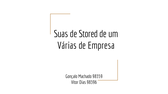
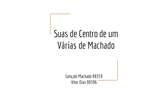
Stored: Stored -> Centro (88, 34)
de Empresa: Empresa -> Machado (101, 46)
